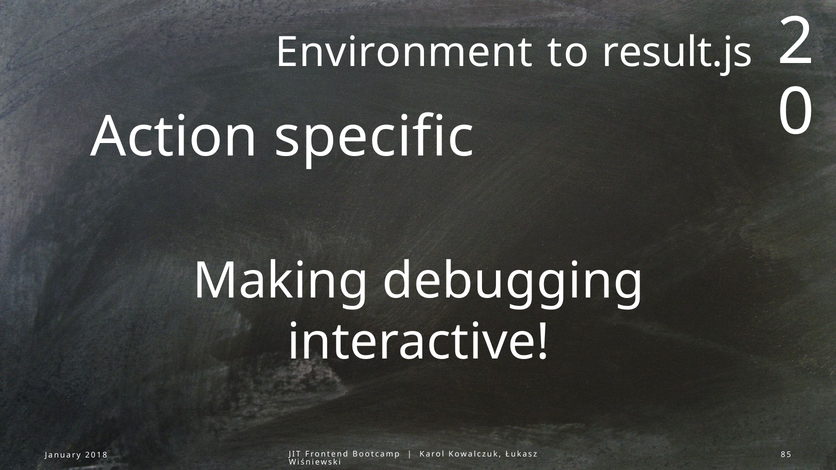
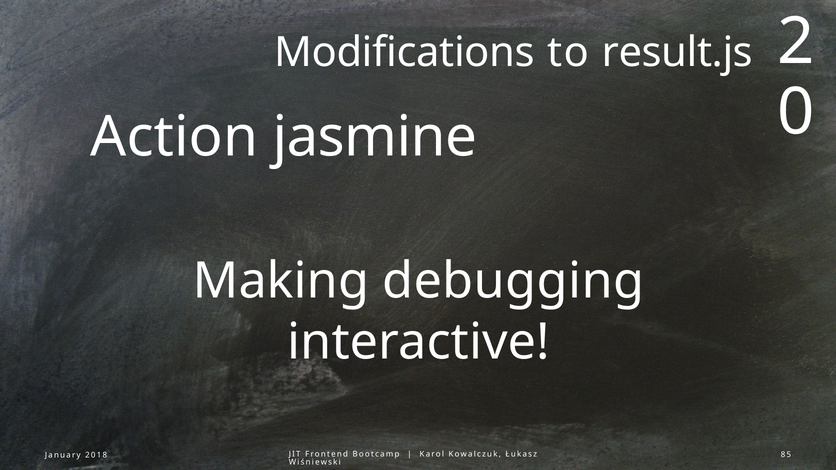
Environment: Environment -> Modifications (404, 53)
specific: specific -> jasmine (375, 137)
